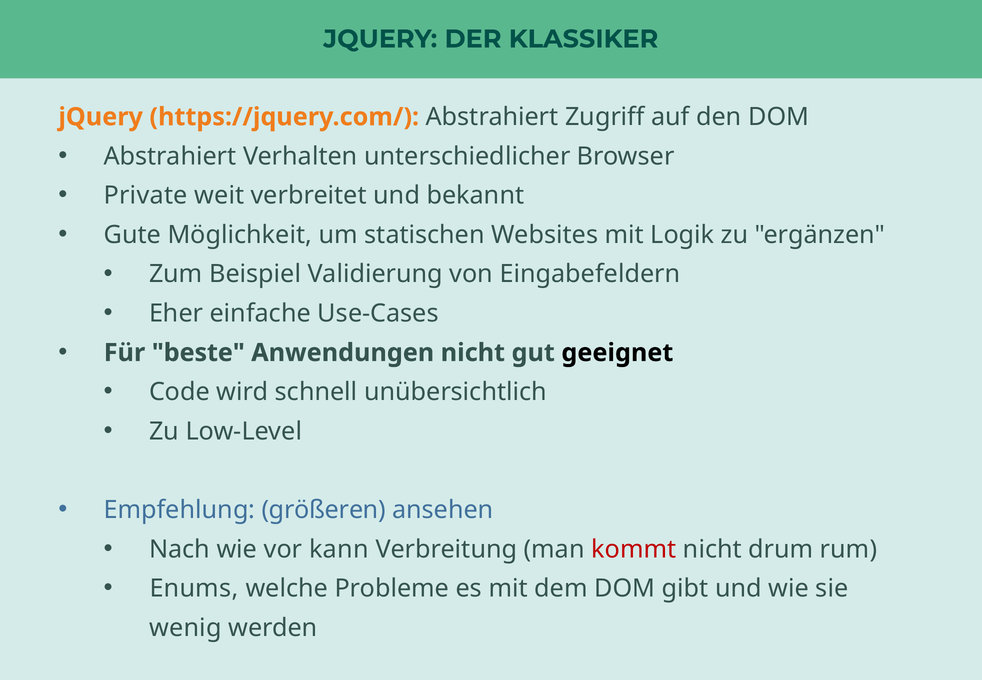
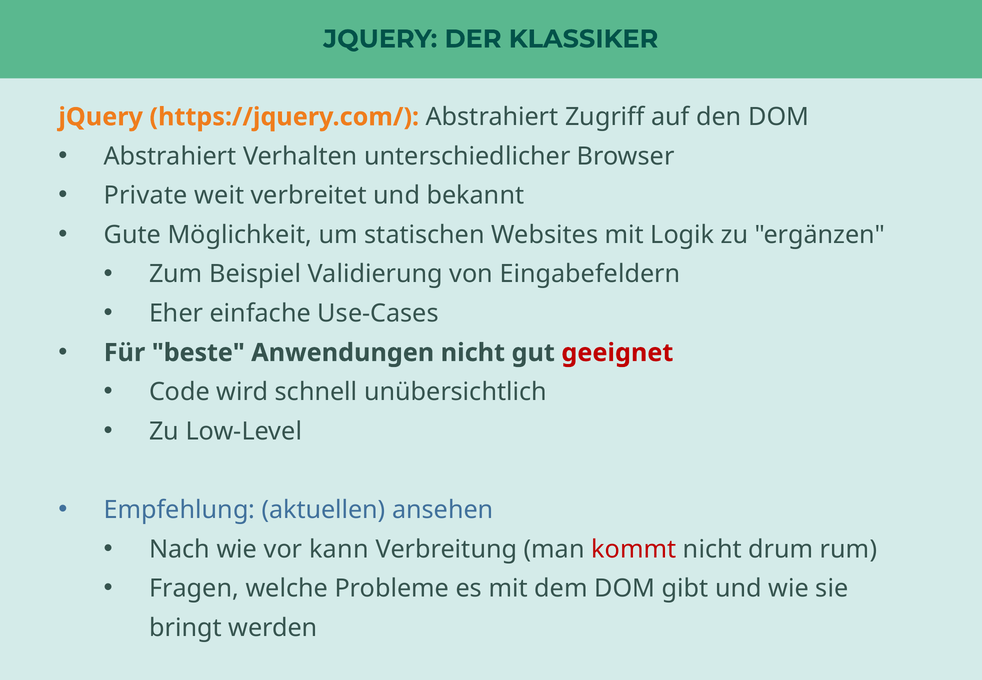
geeignet colour: black -> red (617, 353)
größeren: größeren -> aktuellen (324, 510)
Enums: Enums -> Fragen (194, 588)
wenig: wenig -> bringt (185, 628)
